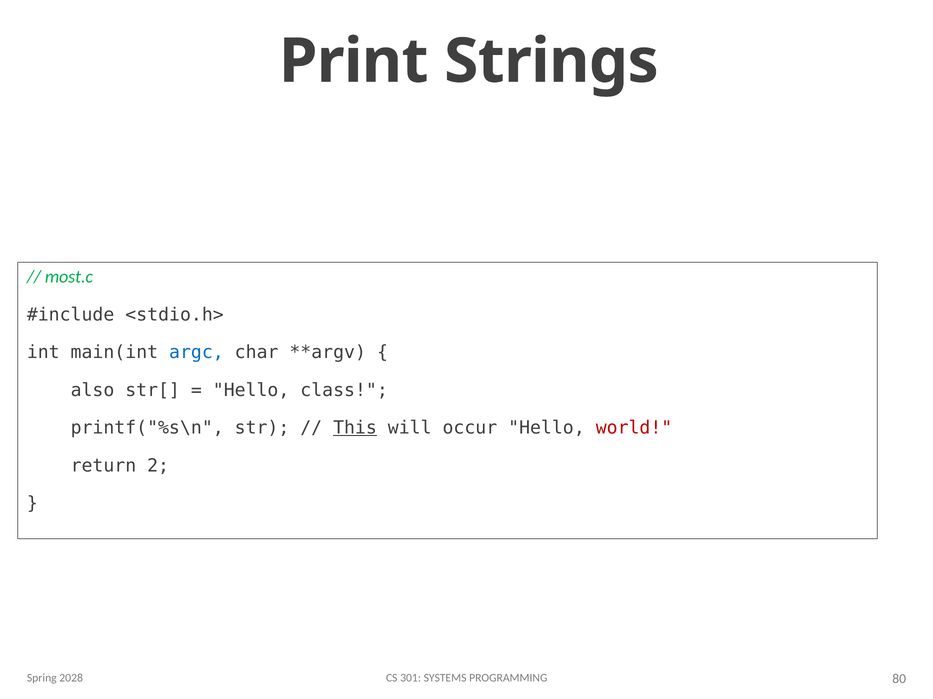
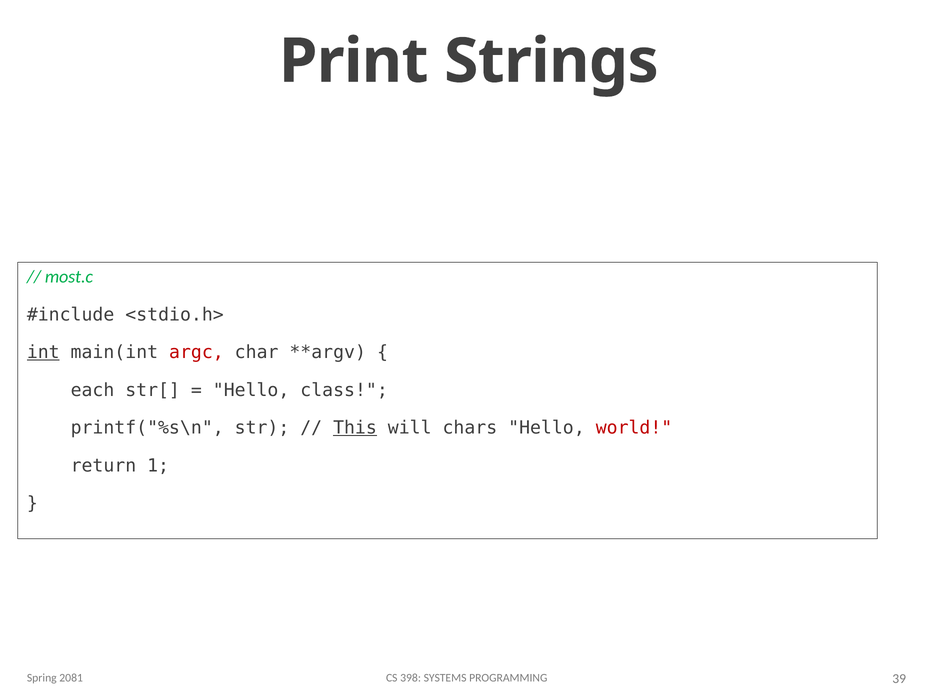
int underline: none -> present (43, 353)
argc colour: blue -> red (196, 353)
also: also -> each (92, 391)
occur: occur -> chars (470, 428)
2: 2 -> 1 (158, 466)
2028: 2028 -> 2081 (71, 679)
301: 301 -> 398 (411, 678)
80: 80 -> 39 (899, 679)
